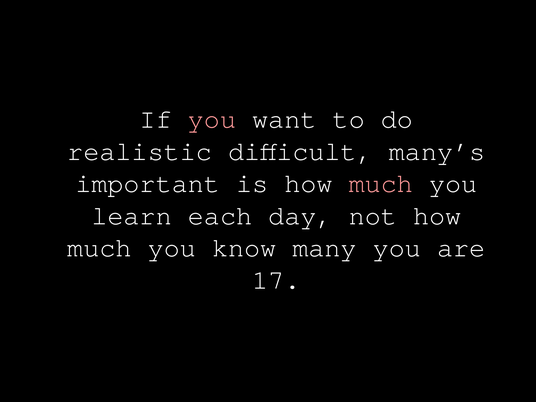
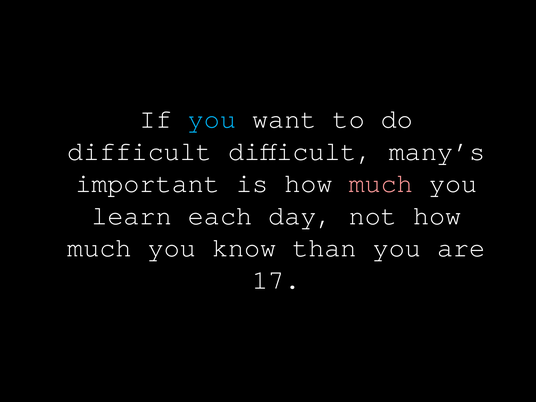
you colour: pink -> light blue (212, 119)
realistic: realistic -> difficult (140, 151)
many: many -> than (325, 248)
